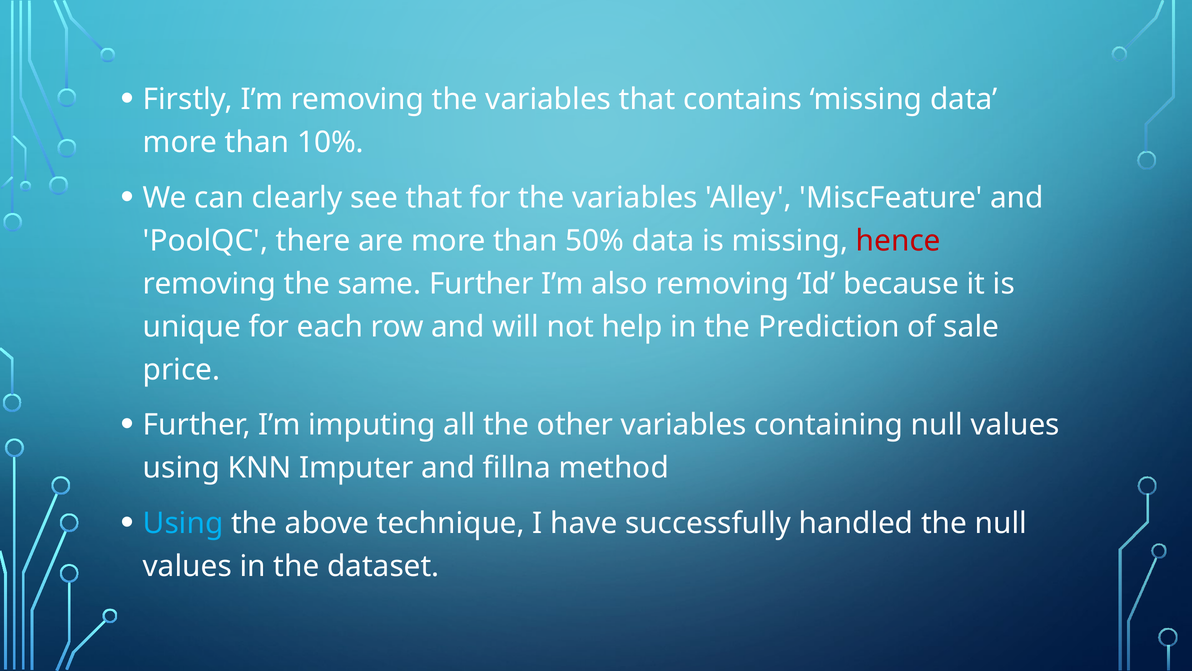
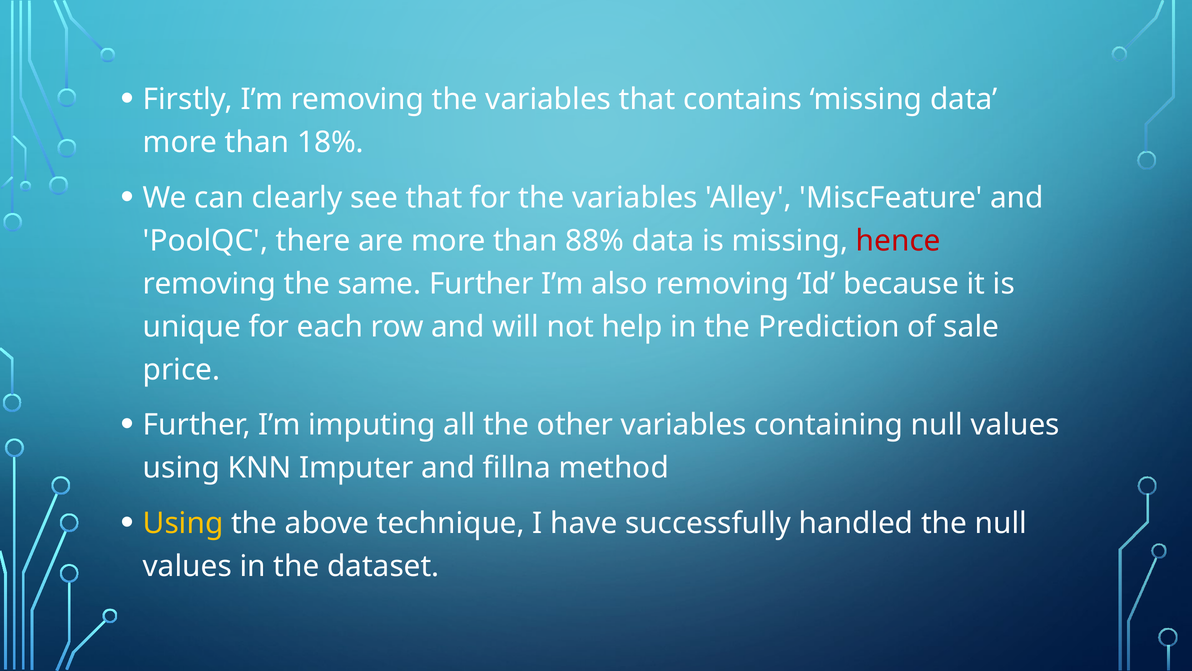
10%: 10% -> 18% (330, 142)
50%: 50% -> 88% (595, 241)
Using colour: light blue -> yellow (183, 523)
